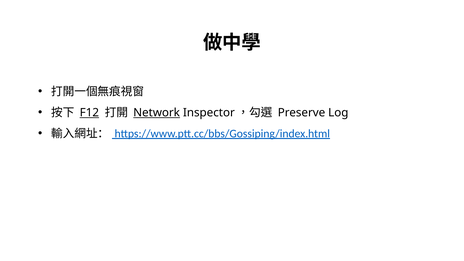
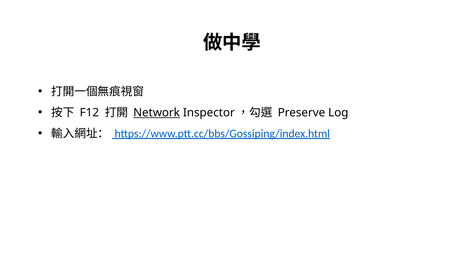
F12 underline: present -> none (89, 113)
